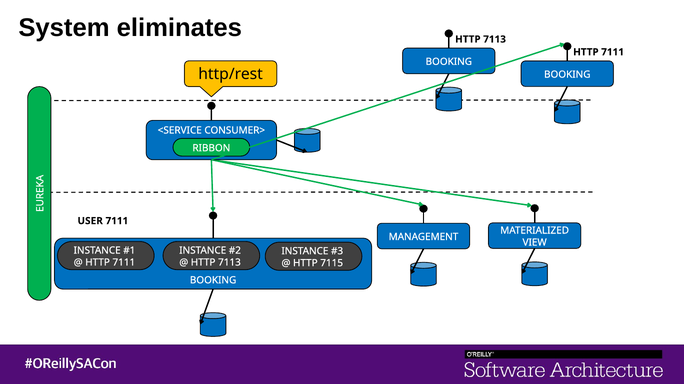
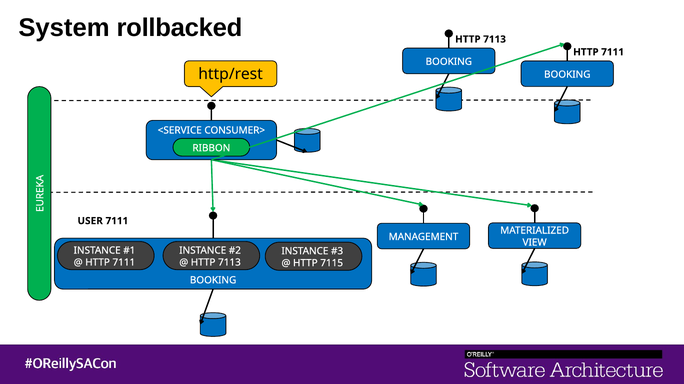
eliminates: eliminates -> rollbacked (179, 28)
